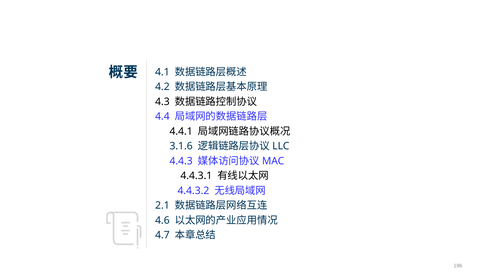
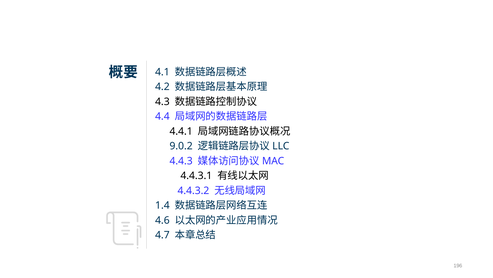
3.1.6: 3.1.6 -> 9.0.2 (181, 146)
2.1: 2.1 -> 1.4 (162, 205)
